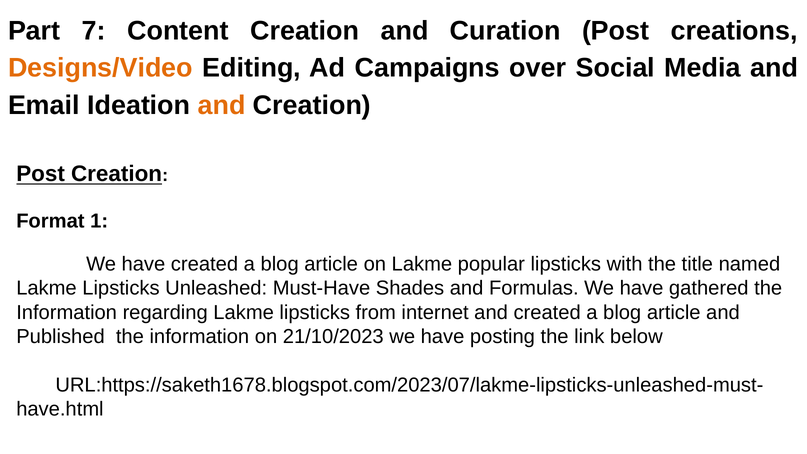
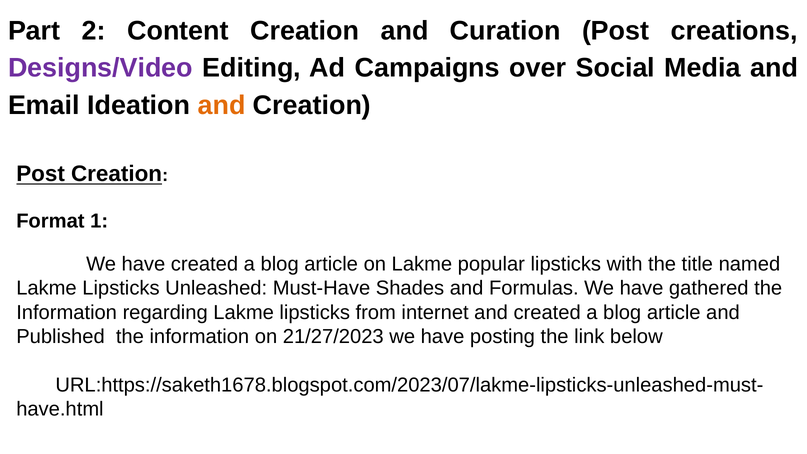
7: 7 -> 2 (94, 31)
Designs/Video colour: orange -> purple (100, 68)
21/10/2023: 21/10/2023 -> 21/27/2023 (333, 337)
